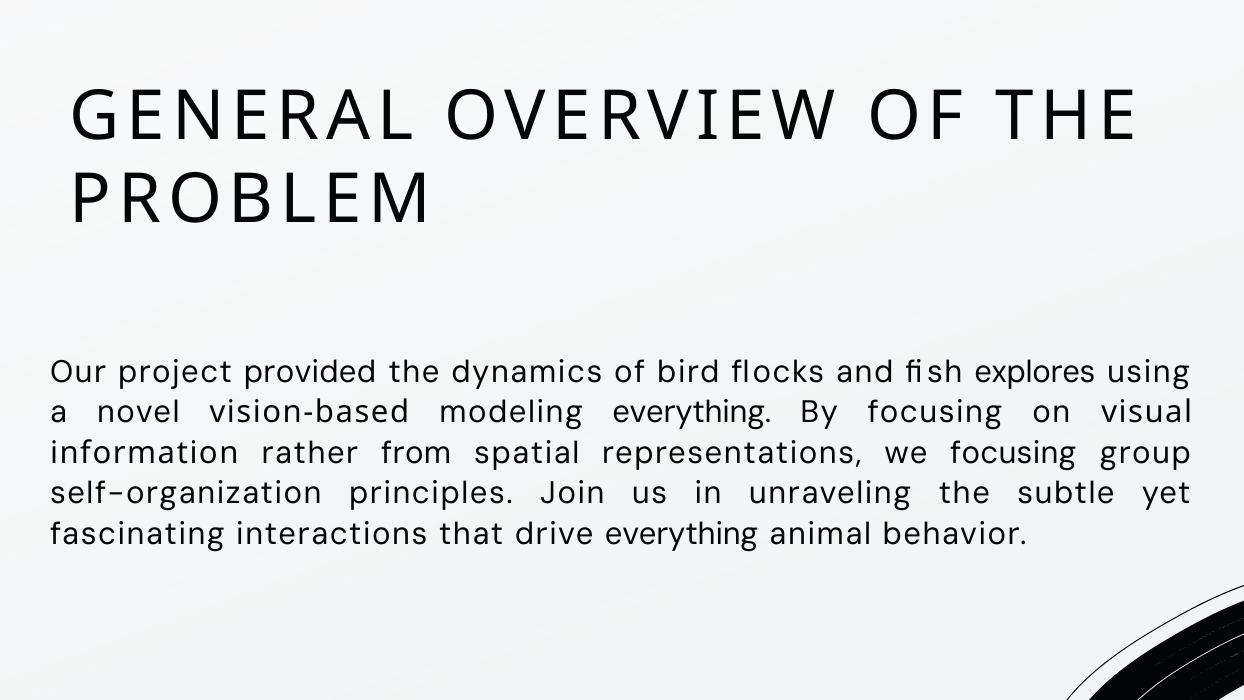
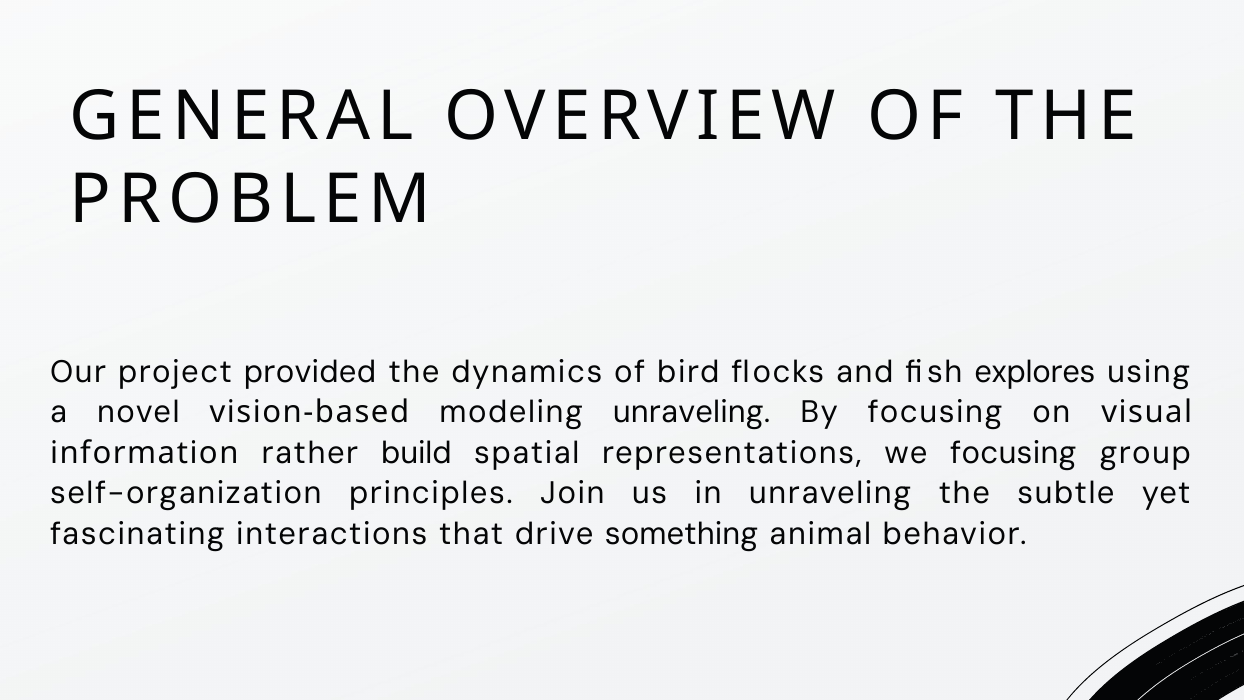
modeling everything: everything -> unraveling (692, 412)
from: from -> build (416, 453)
drive everything: everything -> something (682, 534)
